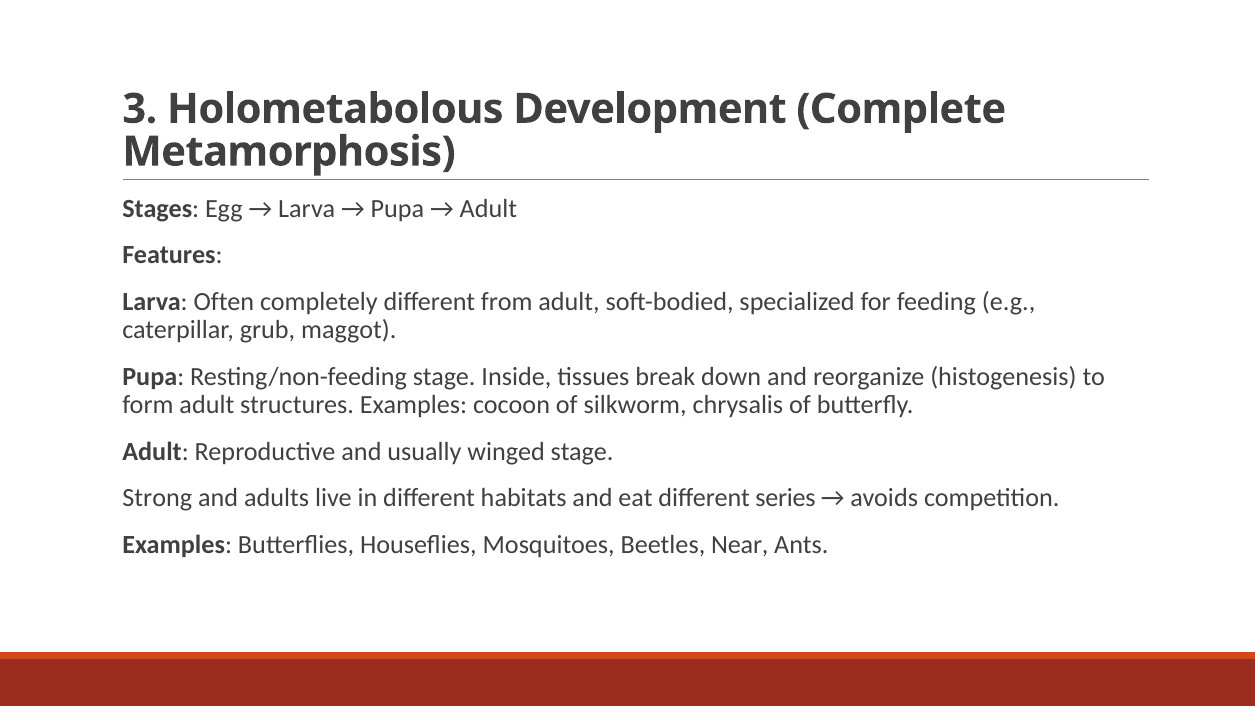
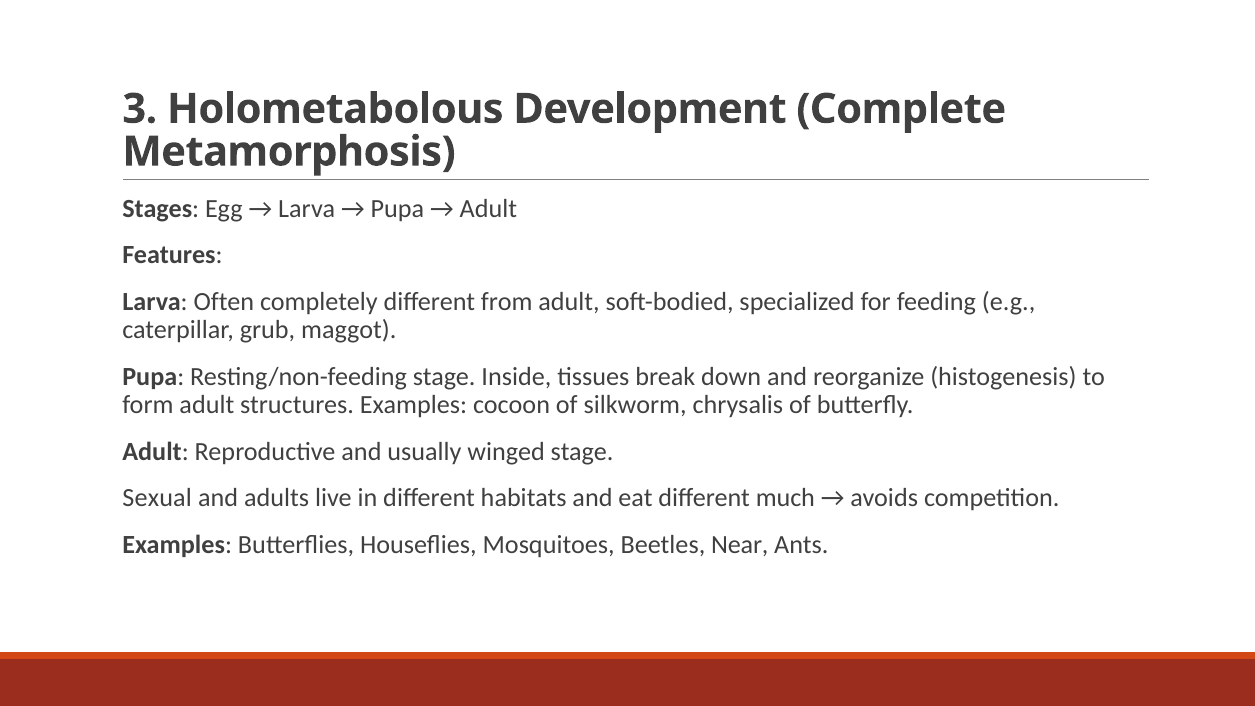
Strong: Strong -> Sexual (157, 498)
series: series -> much (785, 498)
